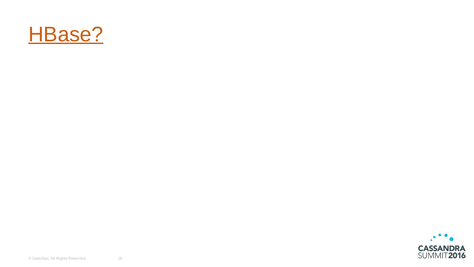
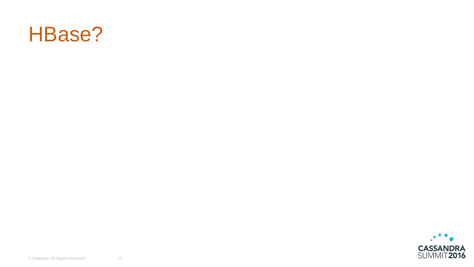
HBase underline: present -> none (66, 34)
